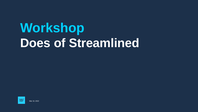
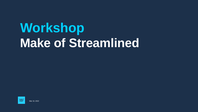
Does: Does -> Make (35, 43)
